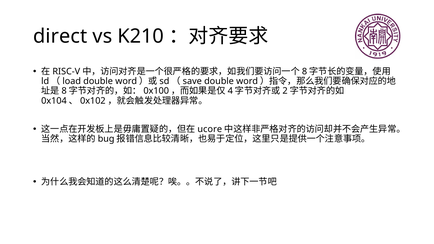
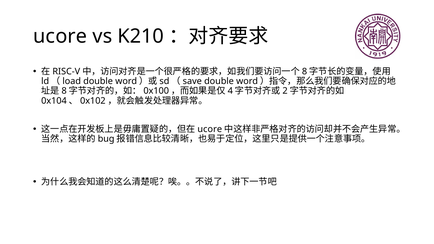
direct: direct -> ucore (60, 36)
